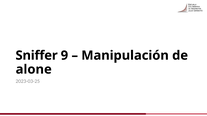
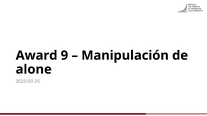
Sniffer: Sniffer -> Award (37, 56)
